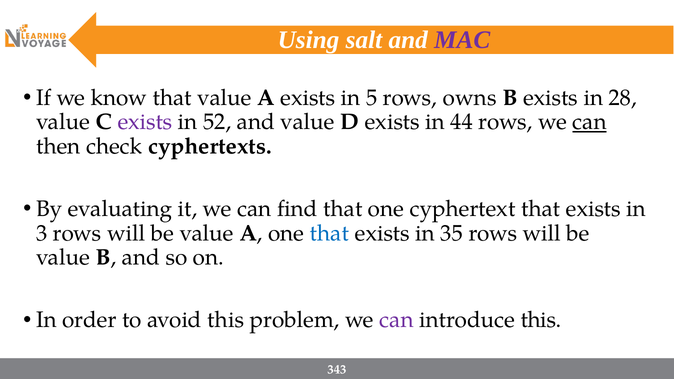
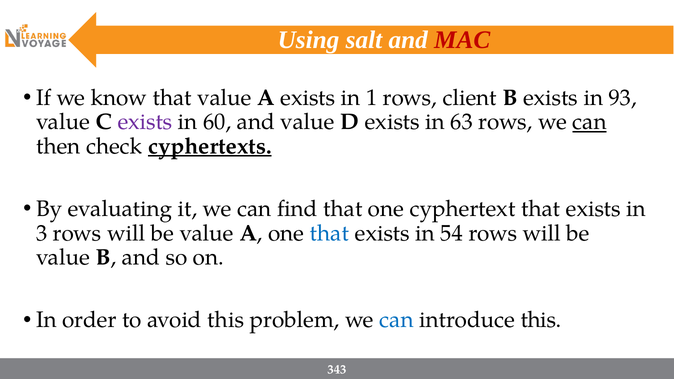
MAC colour: purple -> red (462, 40)
5: 5 -> 1 (372, 98)
owns: owns -> client (470, 98)
28: 28 -> 93 (623, 98)
52: 52 -> 60 (217, 122)
44: 44 -> 63 (462, 122)
cyphertexts underline: none -> present (210, 146)
35: 35 -> 54 (452, 233)
can colour: purple -> blue (396, 320)
